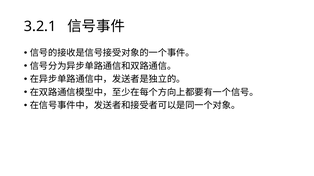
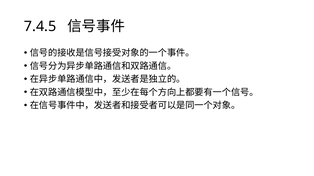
3.2.1: 3.2.1 -> 7.4.5 (40, 26)
